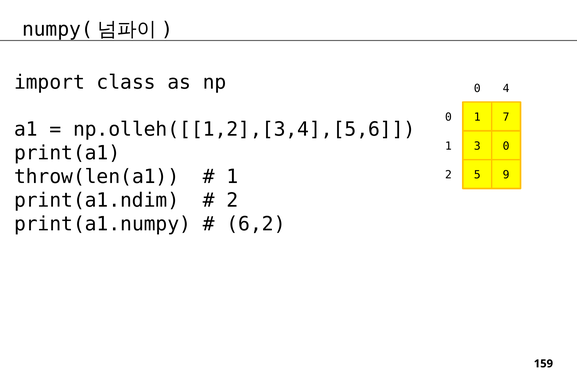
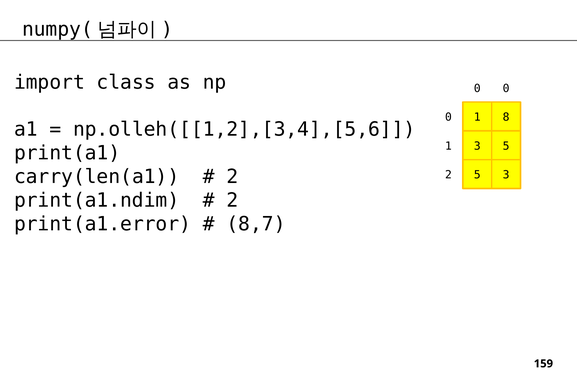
0 4: 4 -> 0 (506, 88)
7: 7 -> 8 (506, 117)
3 0: 0 -> 5 (506, 146)
throw(len(a1: throw(len(a1 -> carry(len(a1 (97, 177)
1: 1 -> 2 (232, 177)
5 9: 9 -> 3 (506, 175)
print(a1.numpy: print(a1.numpy -> print(a1.error (103, 224)
6,2: 6,2 -> 8,7 (256, 224)
